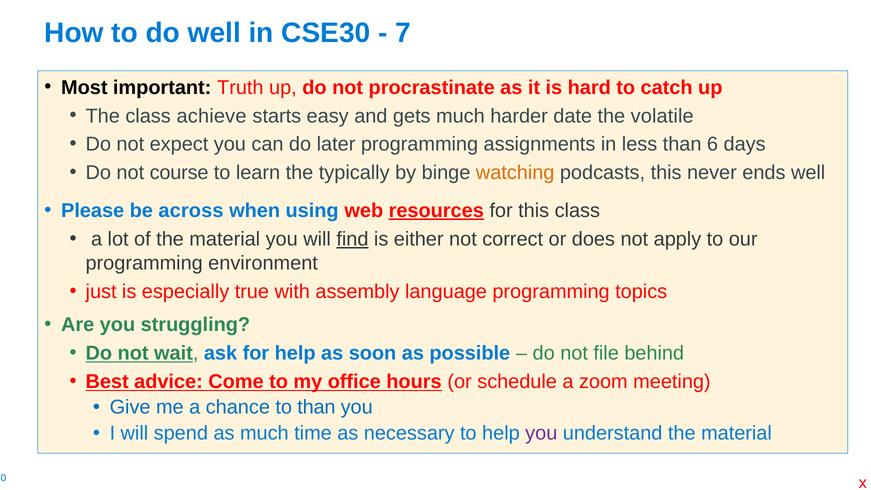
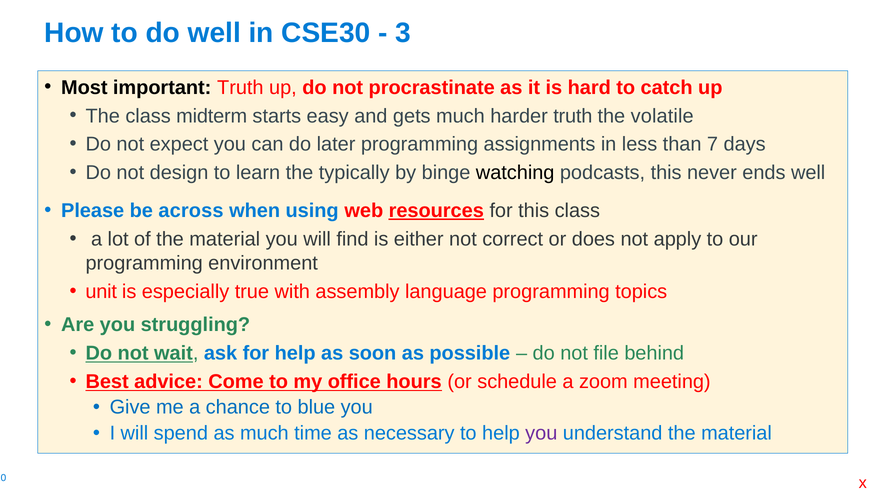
7: 7 -> 3 (403, 33)
achieve: achieve -> midterm (212, 116)
harder date: date -> truth (573, 116)
6: 6 -> 7 (713, 144)
course: course -> design (179, 173)
watching colour: orange -> black (515, 173)
find underline: present -> none (352, 239)
just: just -> unit (101, 292)
to than: than -> blue (316, 407)
